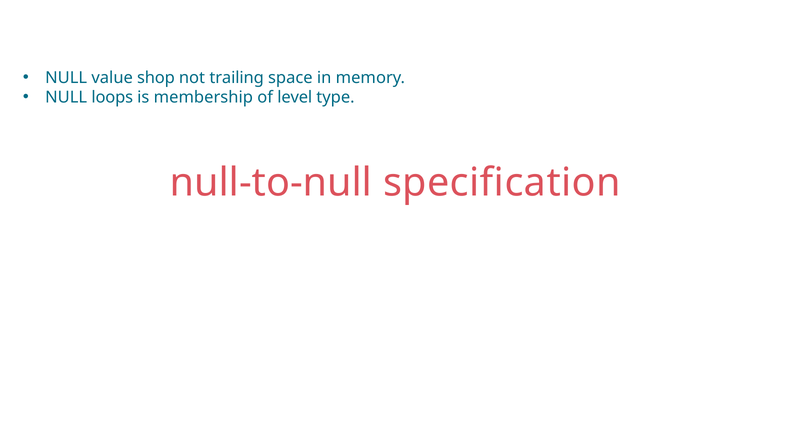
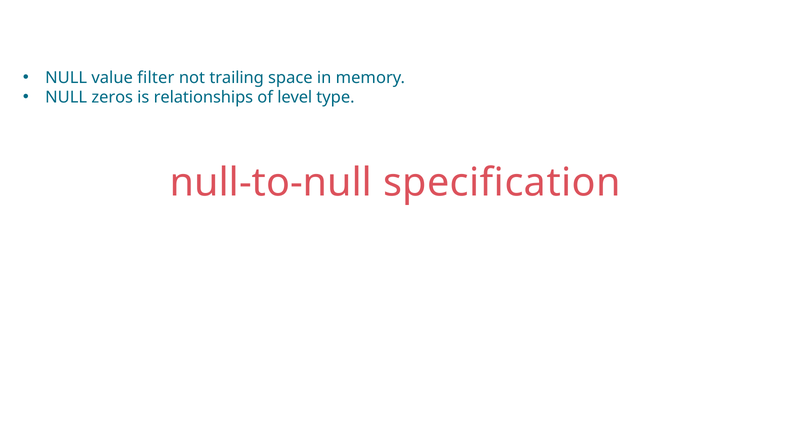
shop: shop -> filter (156, 78)
loops: loops -> zeros (112, 97)
membership: membership -> relationships (203, 97)
